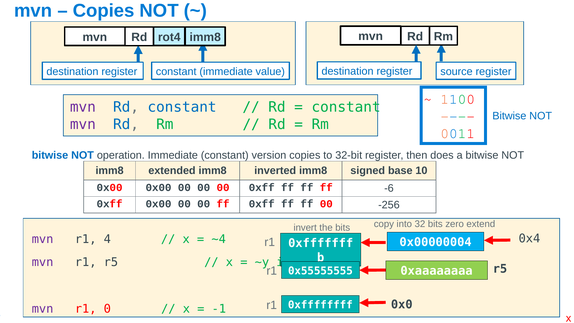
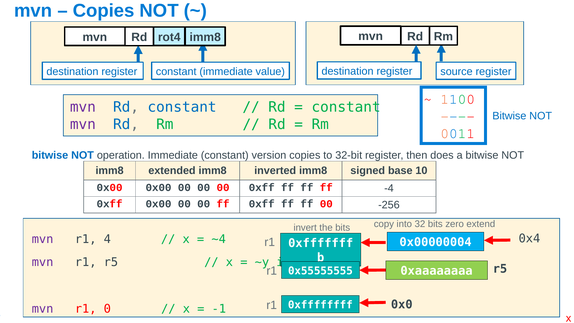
-6: -6 -> -4 (389, 188)
